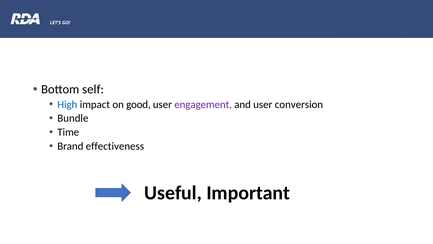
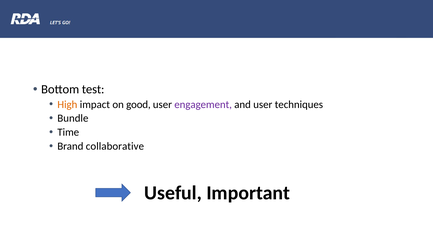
self: self -> test (93, 89)
High colour: blue -> orange (67, 104)
conversion: conversion -> techniques (299, 104)
effectiveness: effectiveness -> collaborative (115, 146)
